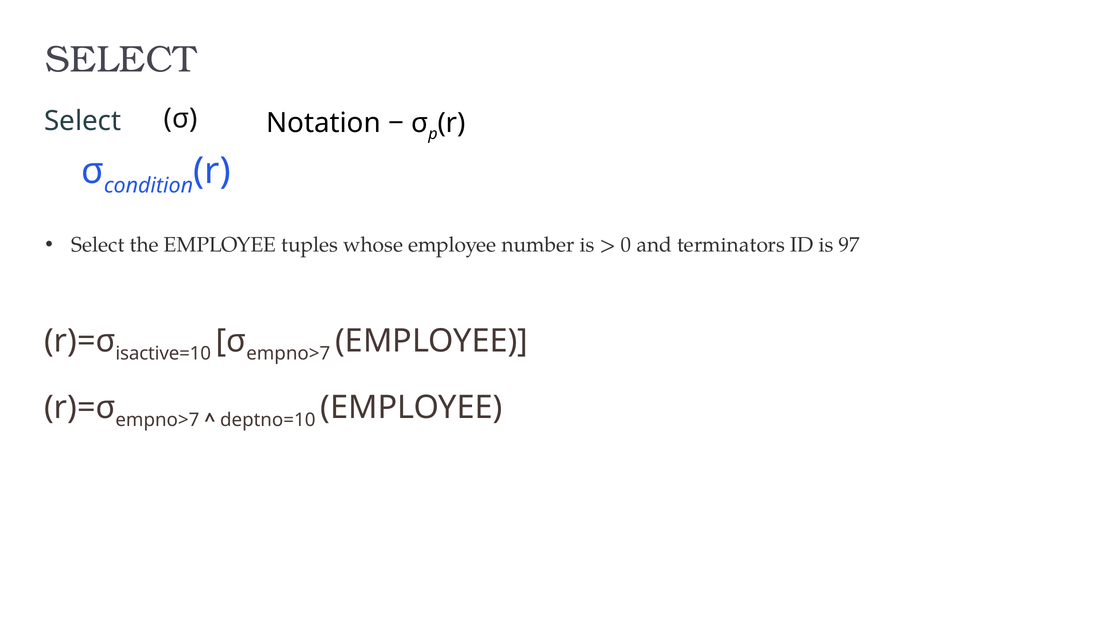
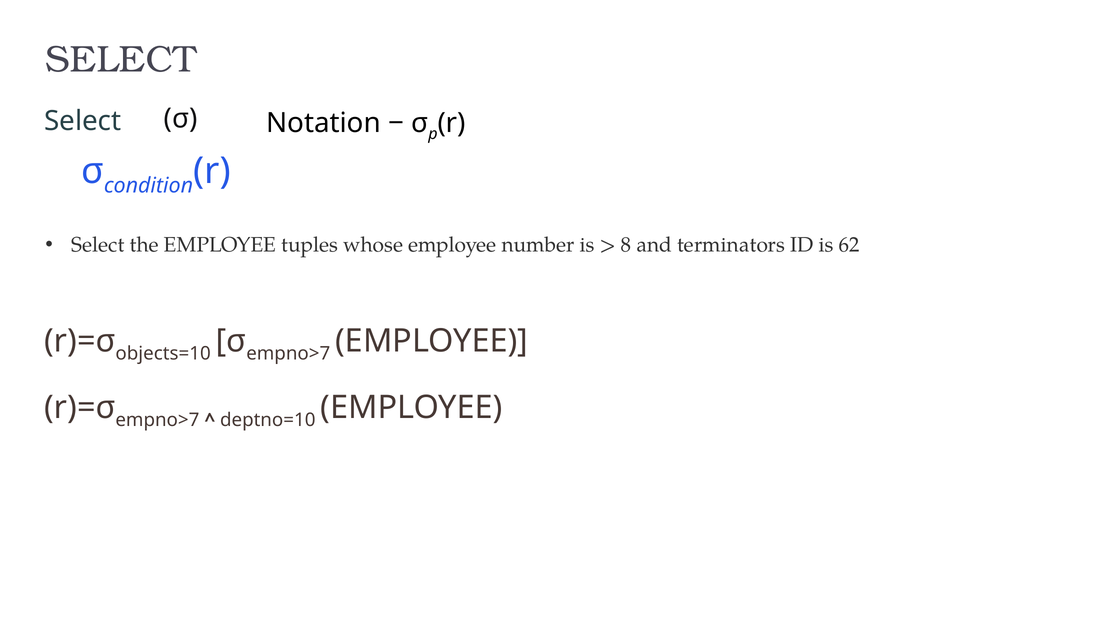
0: 0 -> 8 (626, 245)
97: 97 -> 62 (849, 245)
isactive=10: isactive=10 -> objects=10 (163, 354)
